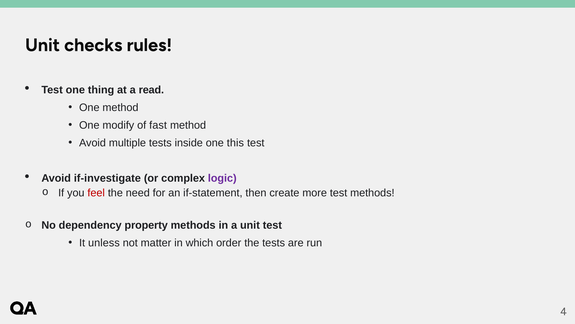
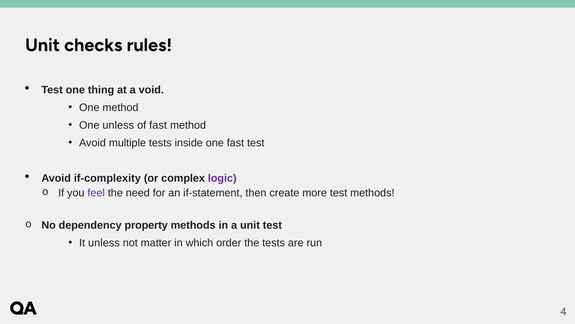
read: read -> void (151, 90)
One modify: modify -> unless (118, 125)
one this: this -> fast (235, 143)
if-investigate: if-investigate -> if-complexity (107, 178)
feel colour: red -> purple (96, 192)
